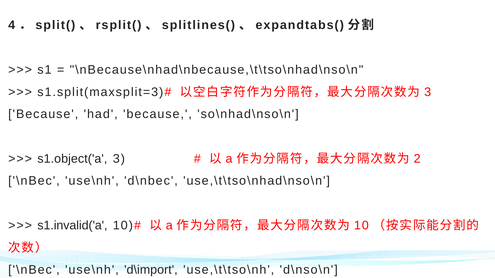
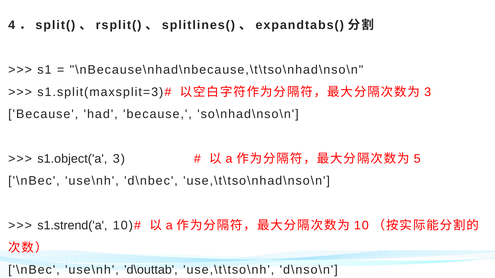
2: 2 -> 5 (417, 159)
s1.invalid('a: s1.invalid('a -> s1.strend('a (72, 226)
d\import: d\import -> d\outtab (151, 270)
